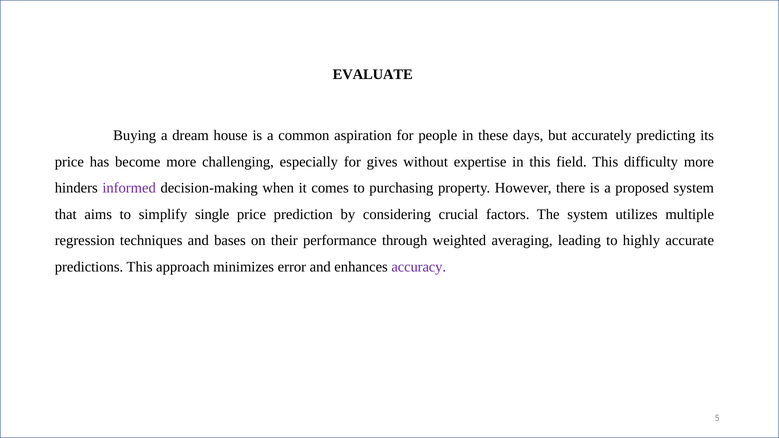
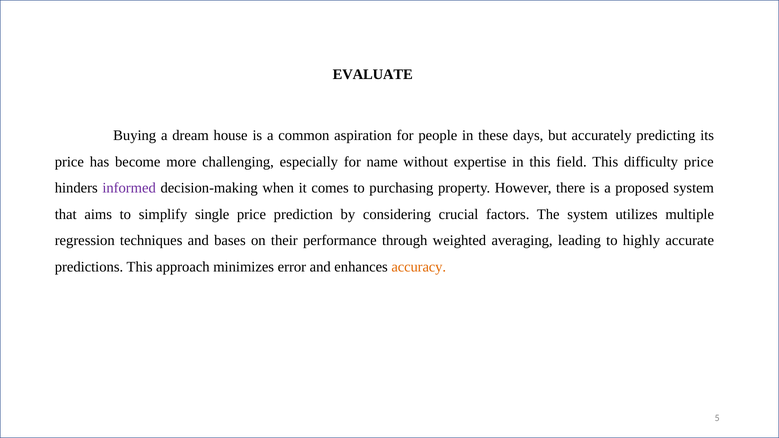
gives: gives -> name (382, 162)
difficulty more: more -> price (699, 162)
accuracy colour: purple -> orange (419, 267)
